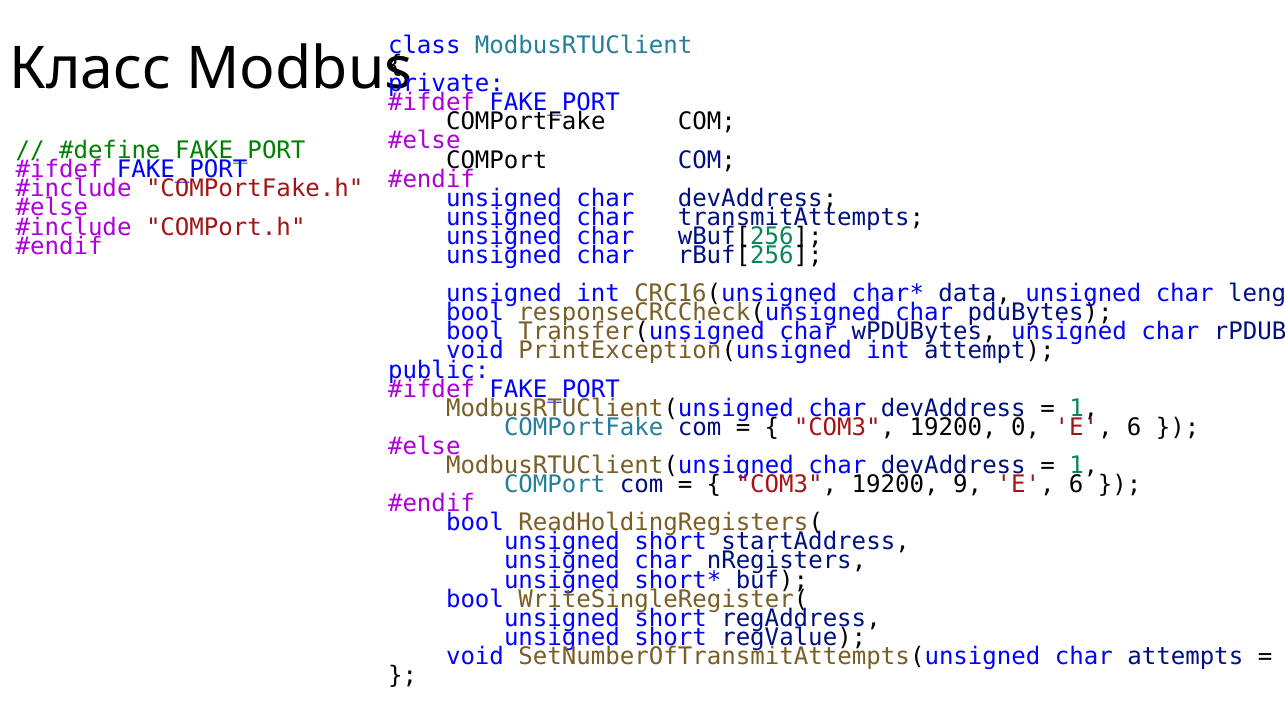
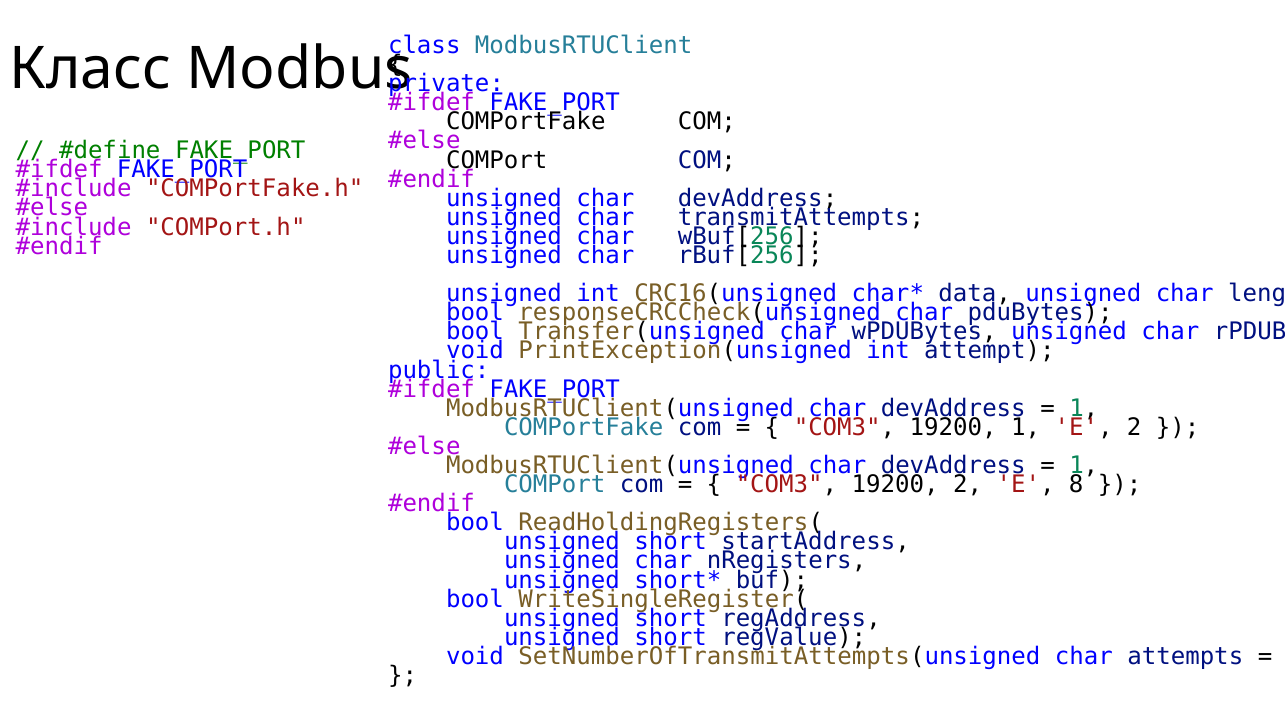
19200 0: 0 -> 1 (1026, 427)
6: 6 -> 2 (1134, 427)
19200 9: 9 -> 2 (968, 484)
6: 6 -> 8 (1076, 484)
